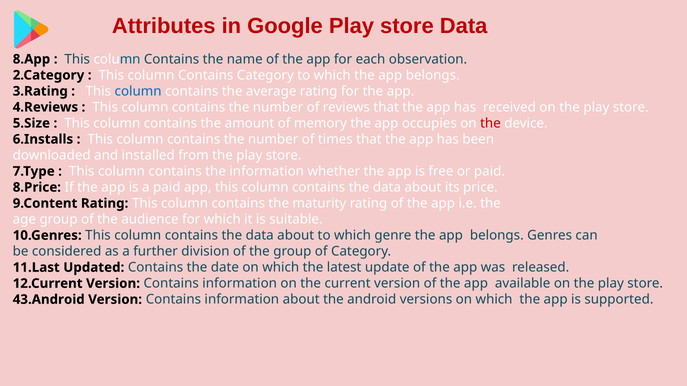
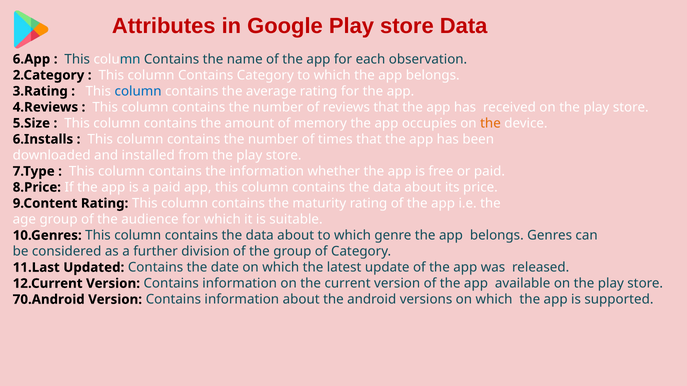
8.App: 8.App -> 6.App (31, 59)
the colour: red -> orange (490, 123)
43.Android: 43.Android -> 70.Android (49, 300)
